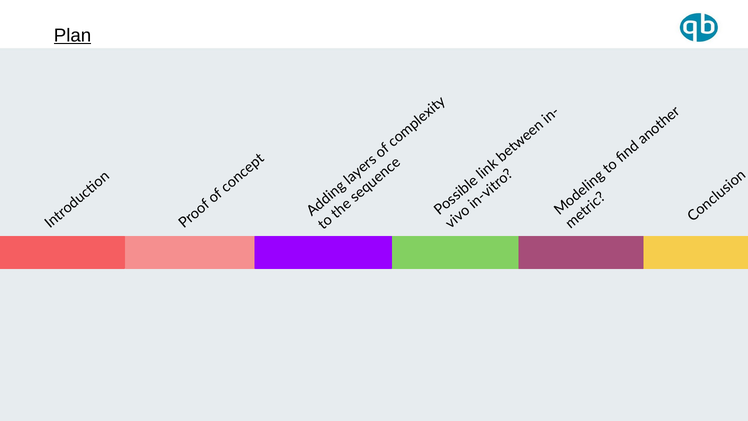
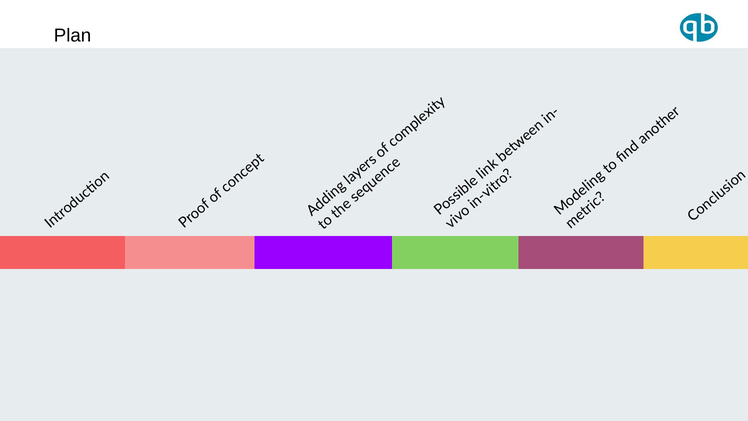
Plan underline: present -> none (73, 36)
